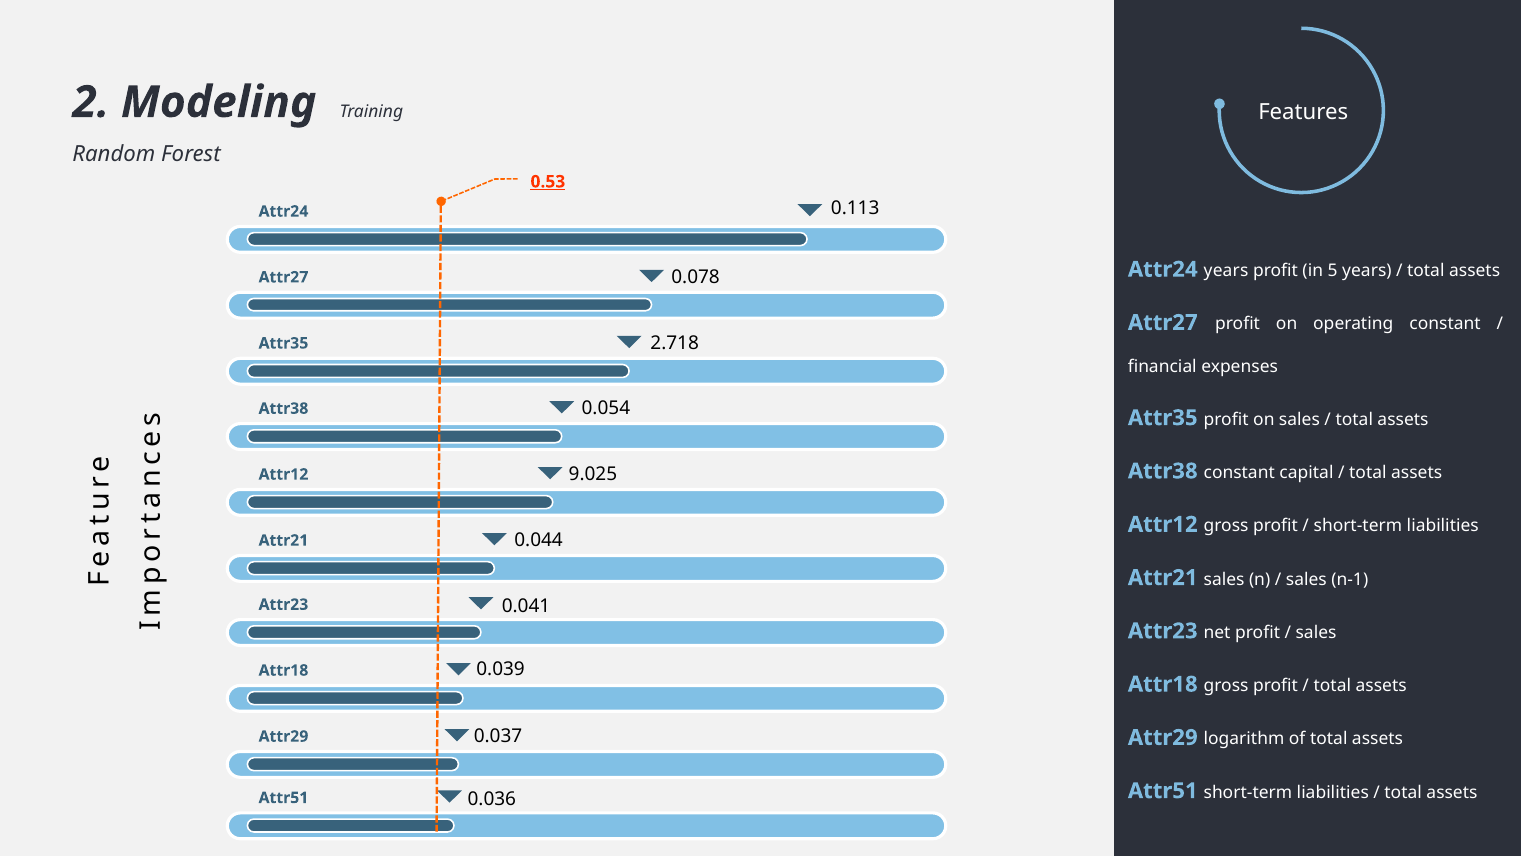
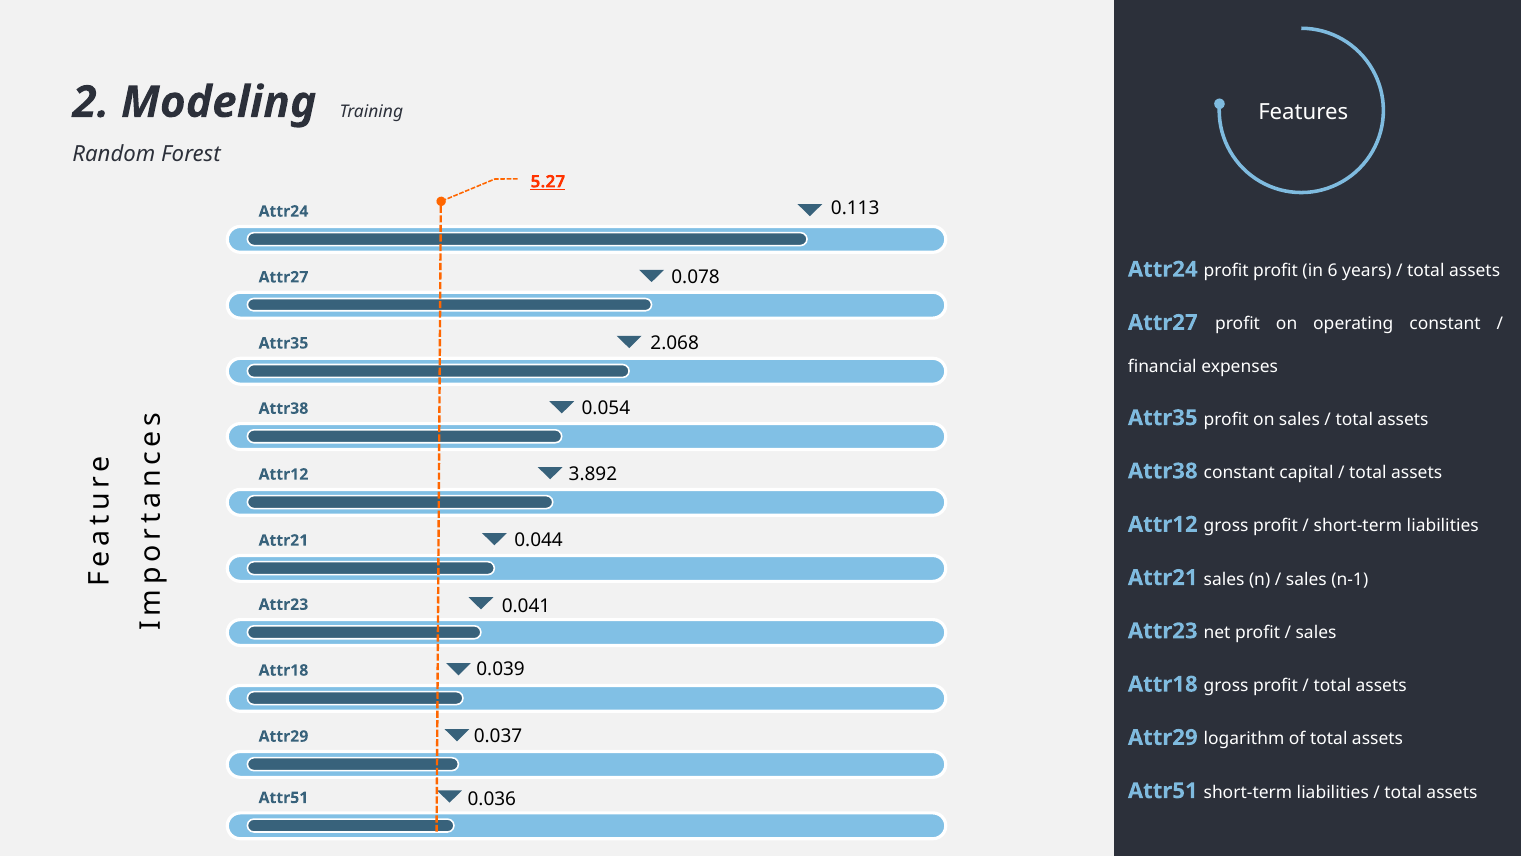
0.53: 0.53 -> 5.27 (548, 182)
Attr24 years: years -> profit (1226, 271)
5: 5 -> 6 (1333, 271)
2.718: 2.718 -> 2.068 (675, 344)
9.025: 9.025 -> 3.892 (593, 474)
